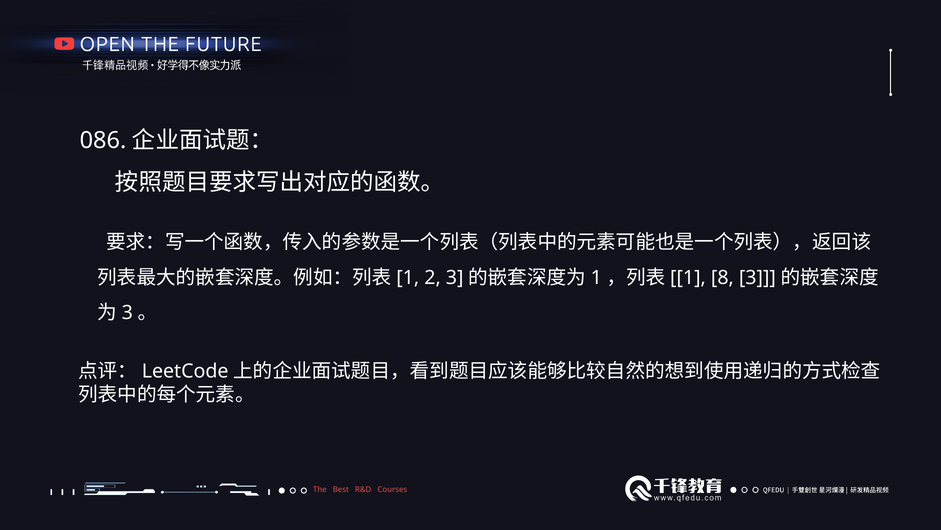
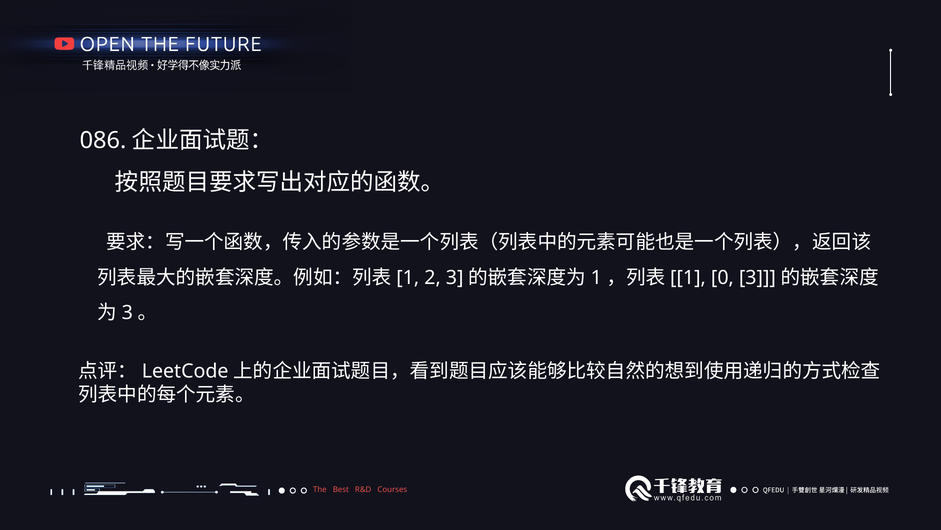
8: 8 -> 0 (722, 277)
